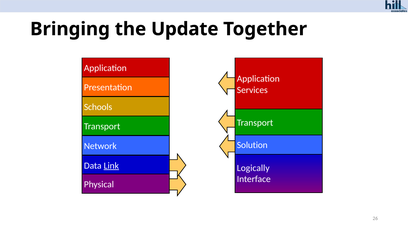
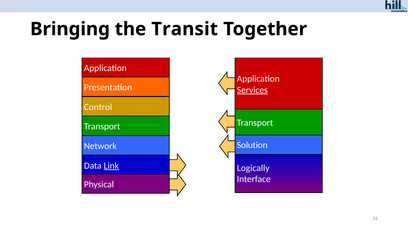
Update: Update -> Transit (185, 29)
Services underline: none -> present (252, 90)
Schools: Schools -> Control (98, 107)
